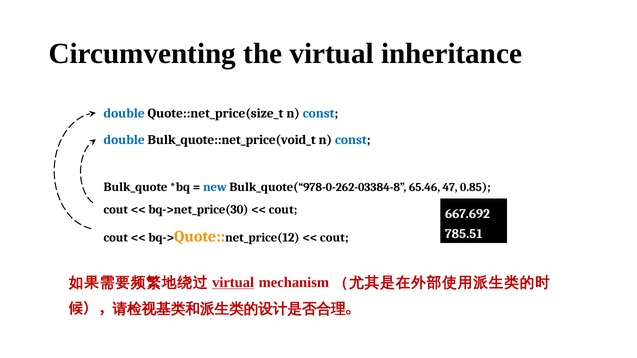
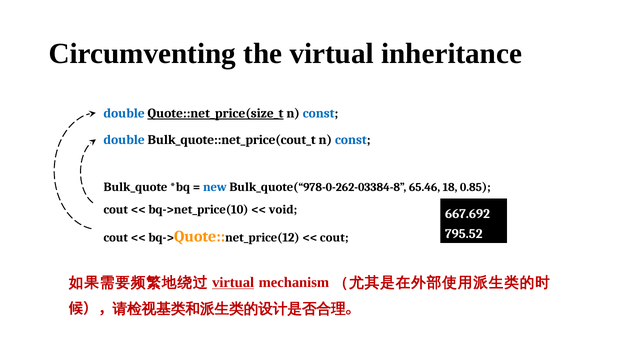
Quote::net_price(size_t underline: none -> present (216, 113)
Bulk_quote::net_price(void_t: Bulk_quote::net_price(void_t -> Bulk_quote::net_price(cout_t (232, 140)
47: 47 -> 18 (450, 187)
bq->net_price(30: bq->net_price(30 -> bq->net_price(10 (198, 210)
cout: cout -> void (283, 210)
785.51: 785.51 -> 795.52 (464, 234)
